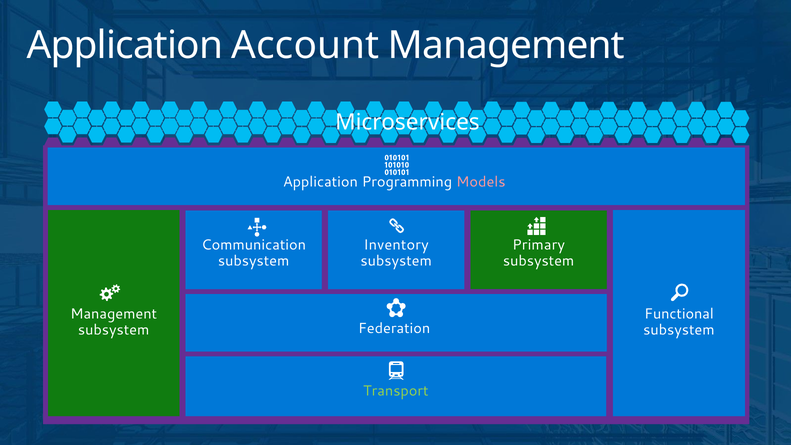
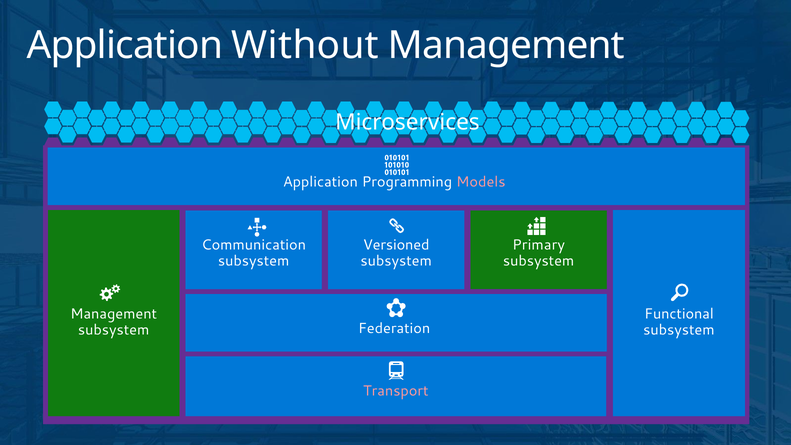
Account: Account -> Without (305, 45)
Inventory: Inventory -> Versioned (396, 245)
Transport colour: light green -> pink (396, 391)
